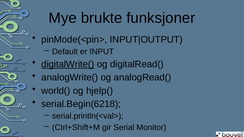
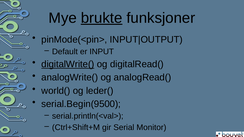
brukte underline: none -> present (102, 18)
hjelp(: hjelp( -> leder( (100, 91)
serial.Begin(6218: serial.Begin(6218 -> serial.Begin(9500 (81, 104)
